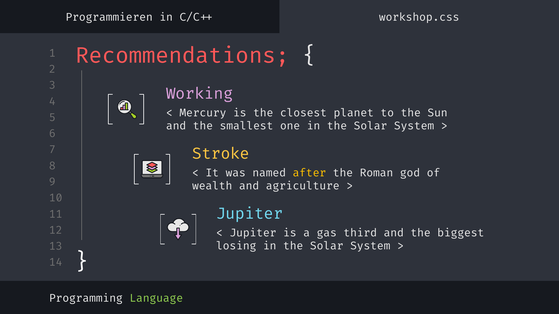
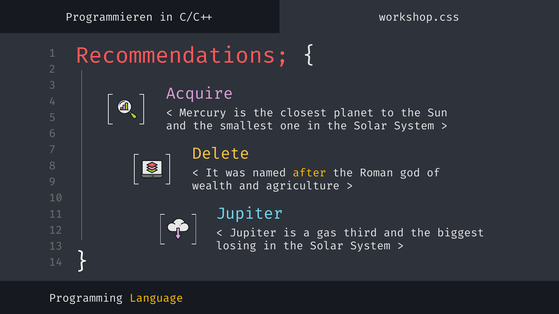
Working: Working -> Acquire (200, 94)
Stroke: Stroke -> Delete (221, 154)
Language colour: light green -> yellow (156, 299)
